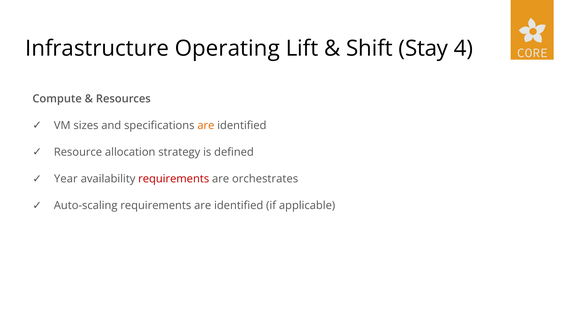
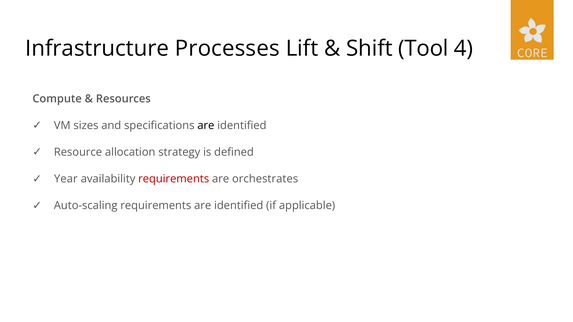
Operating: Operating -> Processes (227, 49)
Stay: Stay -> Tool (423, 49)
are colour: orange -> black (206, 126)
